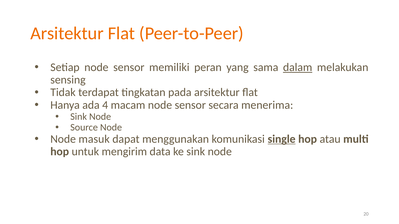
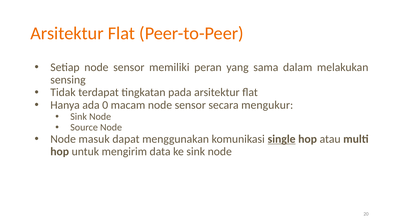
dalam underline: present -> none (298, 67)
4: 4 -> 0 (105, 105)
menerima: menerima -> mengukur (267, 105)
